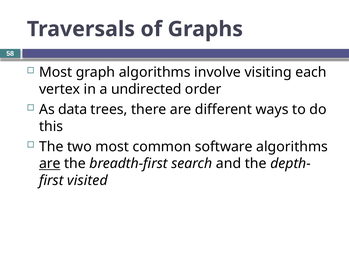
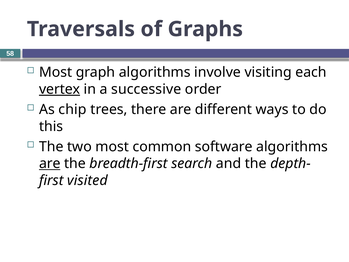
vertex underline: none -> present (60, 89)
undirected: undirected -> successive (146, 89)
data: data -> chip (73, 109)
